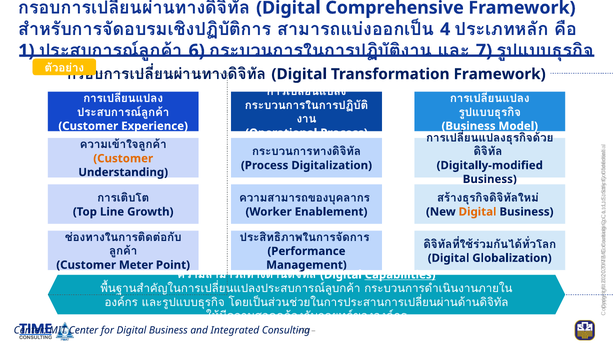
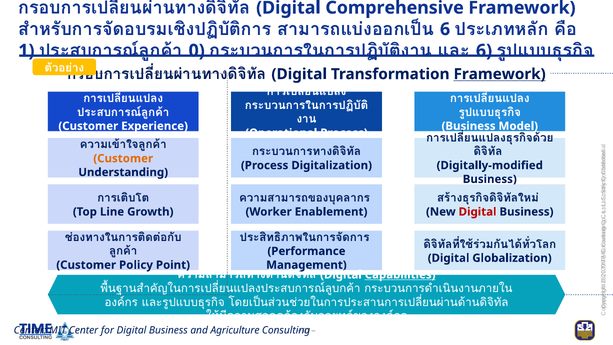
4: 4 -> 6 (445, 29)
6: 6 -> 0 (197, 51)
7: 7 -> 6 (484, 51)
Framework underline: none -> present (500, 74)
Digital colour: orange -> red (478, 212)
Meter: Meter -> Policy (136, 265)
Integrated: Integrated -> Agriculture (235, 330)
